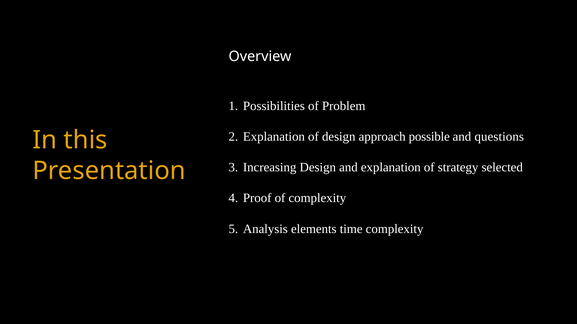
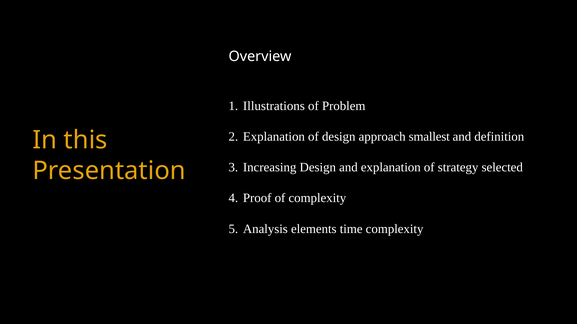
Possibilities: Possibilities -> Illustrations (274, 106)
possible: possible -> smallest (429, 137)
questions: questions -> definition (499, 137)
